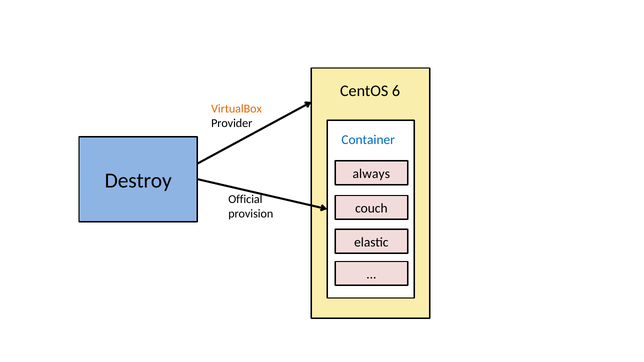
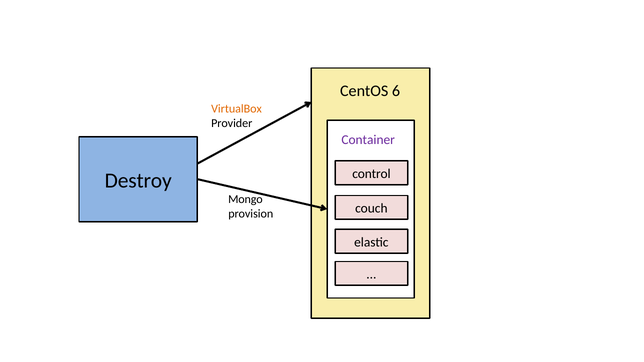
Container colour: blue -> purple (368, 140)
always: always -> control (371, 174)
Official: Official -> Mongo (245, 199)
